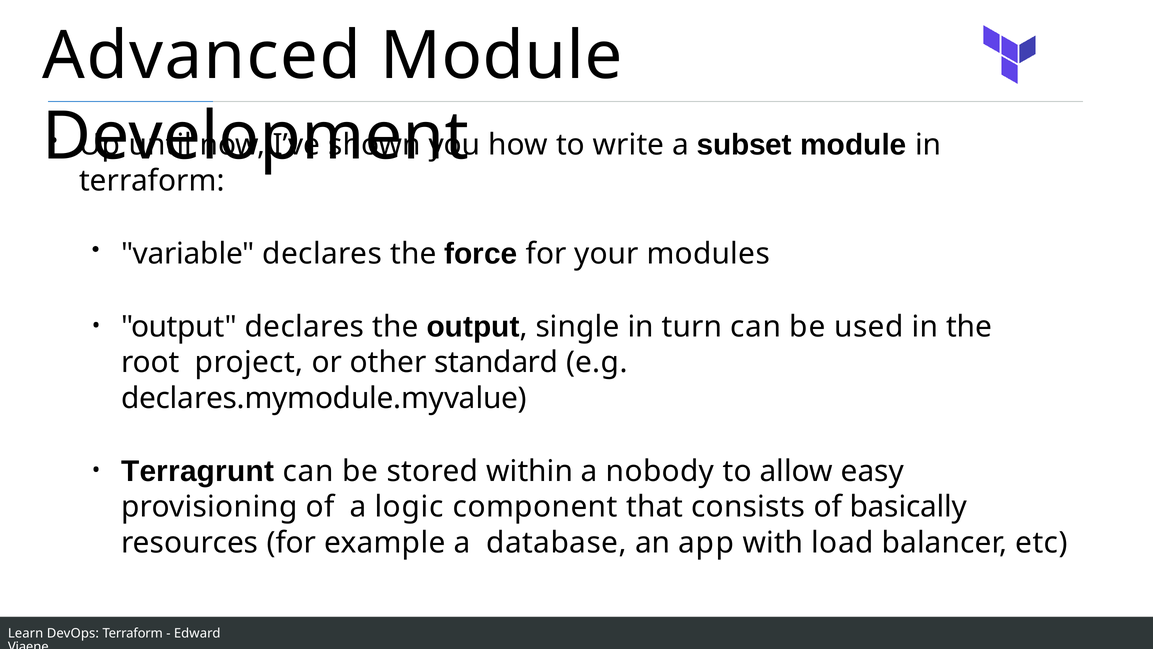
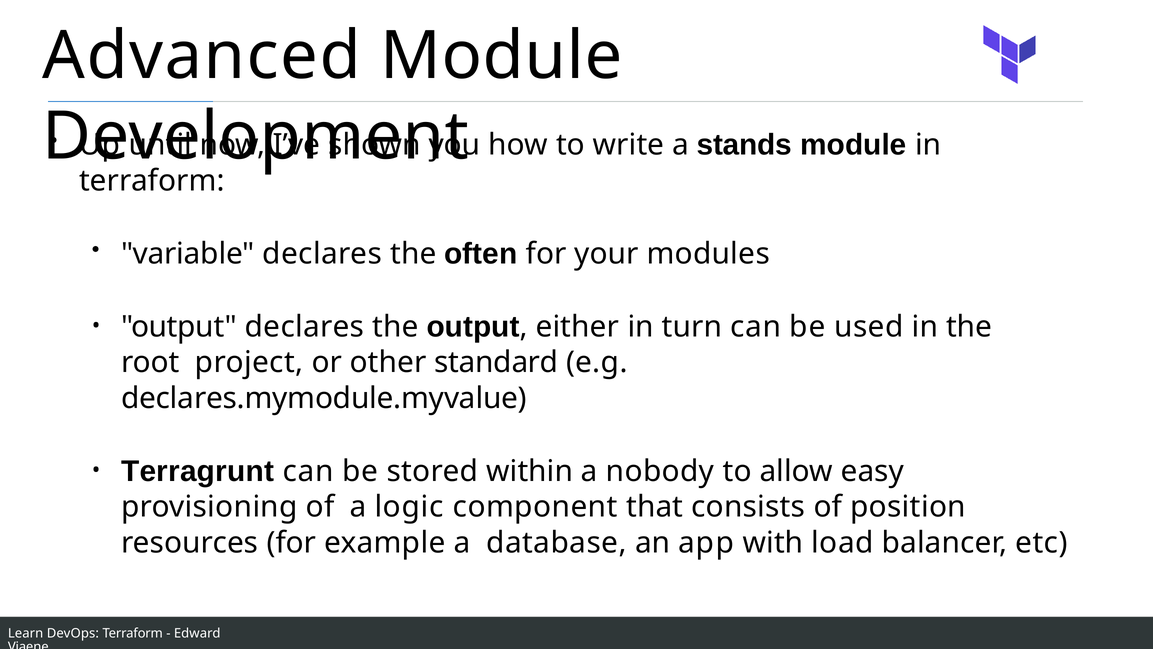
subset: subset -> stands (744, 145)
force: force -> often (481, 254)
single: single -> either (577, 326)
basically: basically -> position (908, 507)
